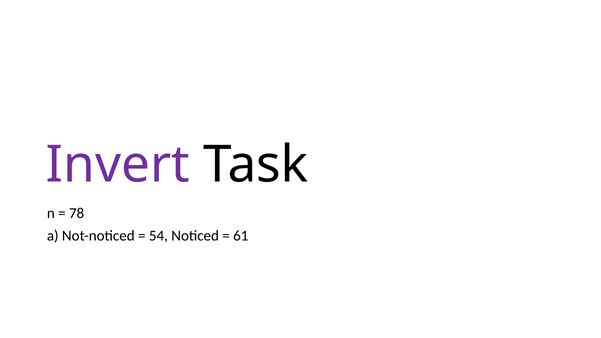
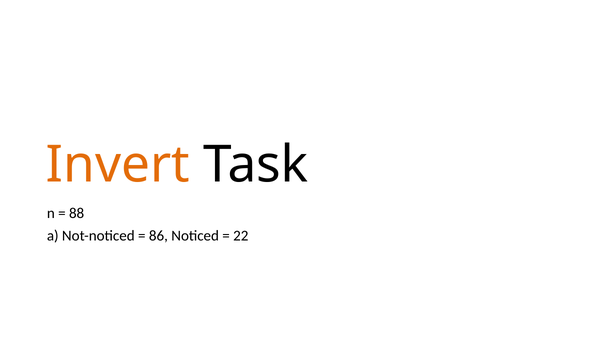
Invert colour: purple -> orange (118, 165)
78: 78 -> 88 (77, 213)
54: 54 -> 86 (158, 236)
61: 61 -> 22 (241, 236)
